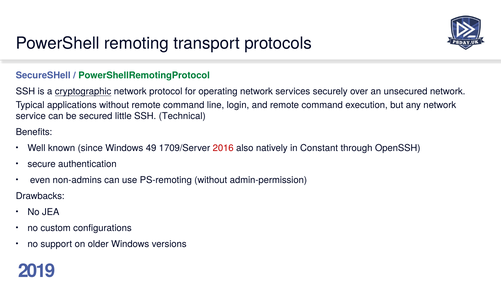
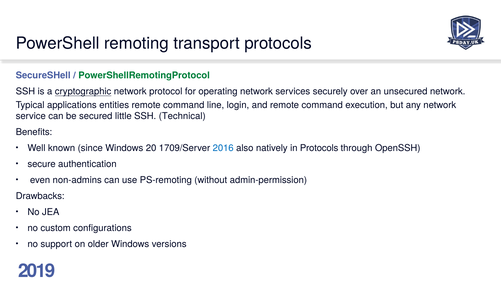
applications without: without -> entities (114, 105)
49: 49 -> 20 (151, 148)
2016 colour: red -> blue (223, 148)
in Constant: Constant -> Protocols (319, 148)
